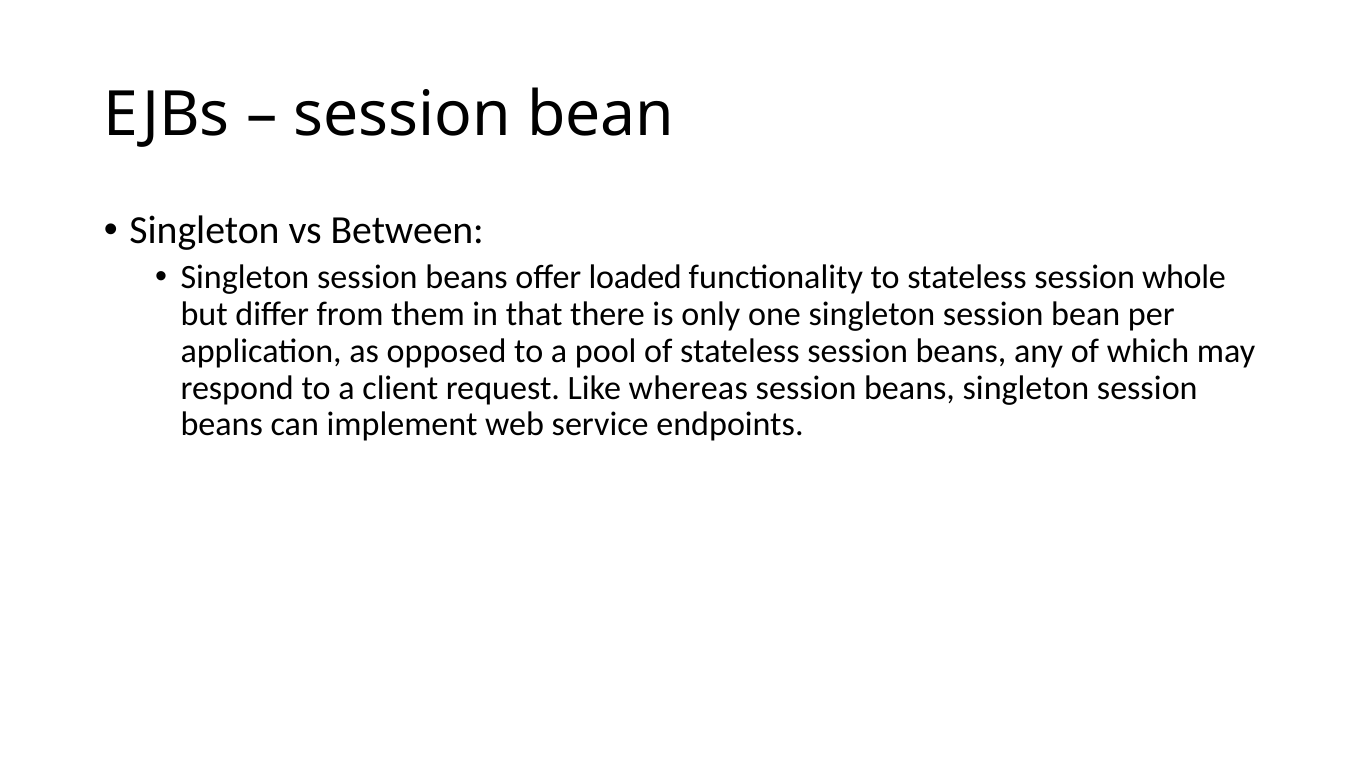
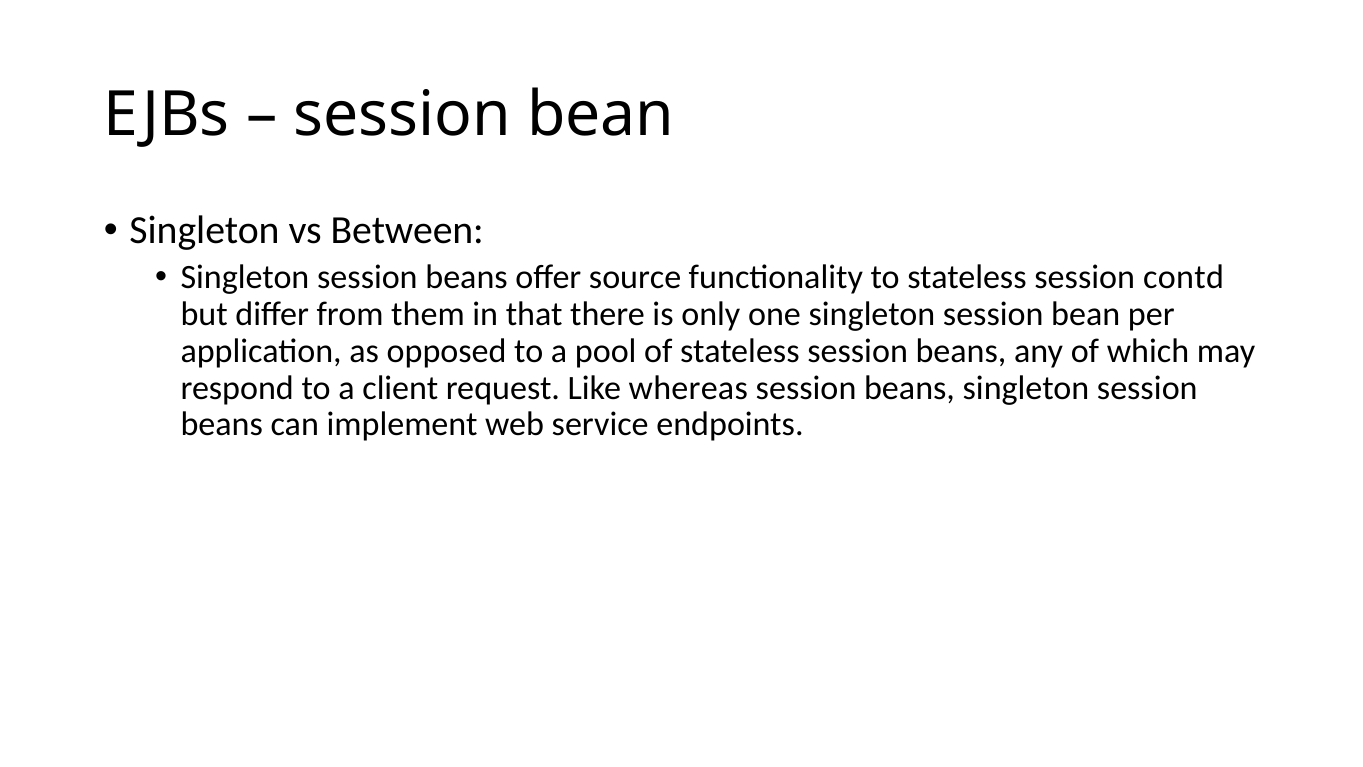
loaded: loaded -> source (635, 277)
whole: whole -> contd (1184, 277)
